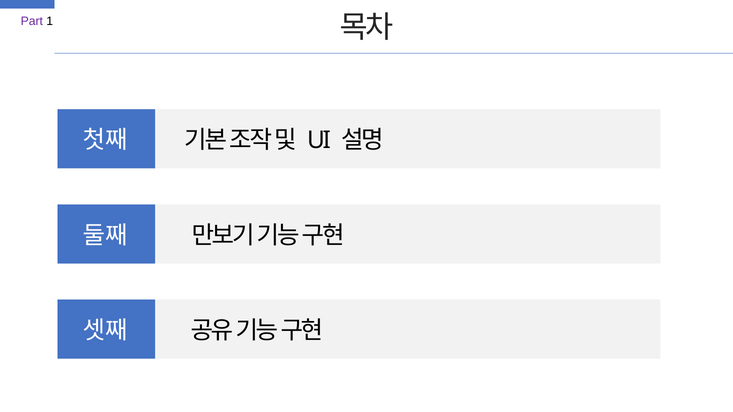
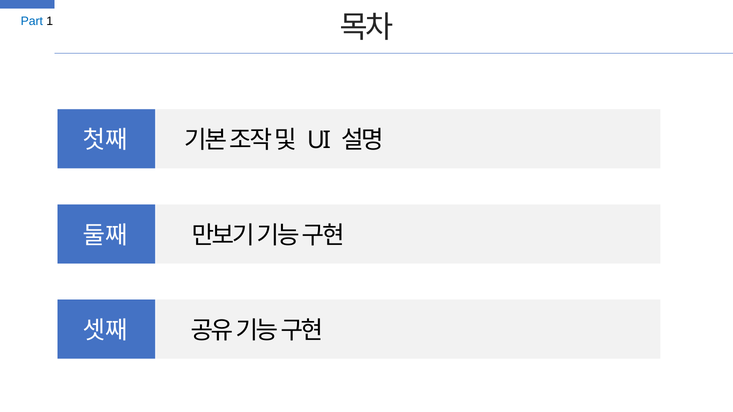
Part colour: purple -> blue (32, 21)
